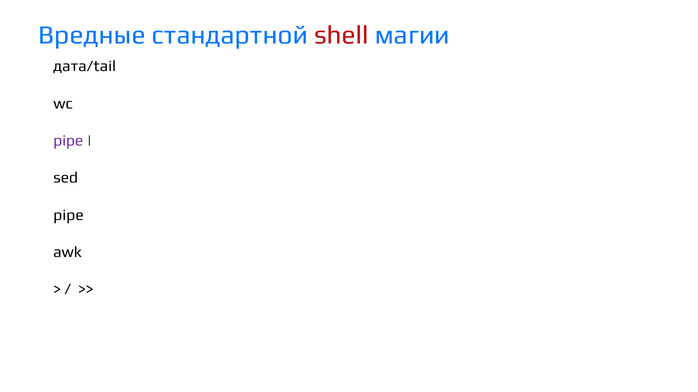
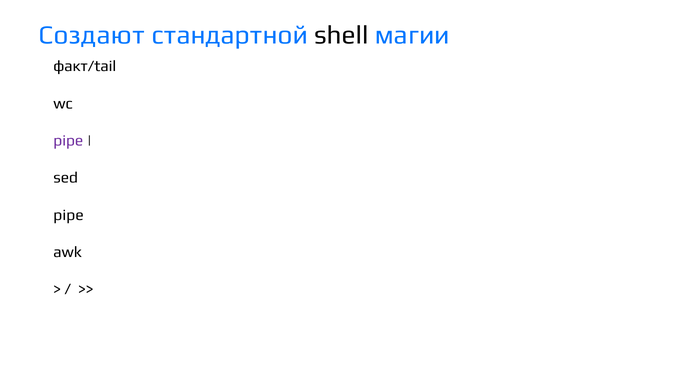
Вредные: Вредные -> Создают (92, 35)
shell colour: red -> black (341, 35)
дата/tail: дата/tail -> факт/tail (85, 66)
